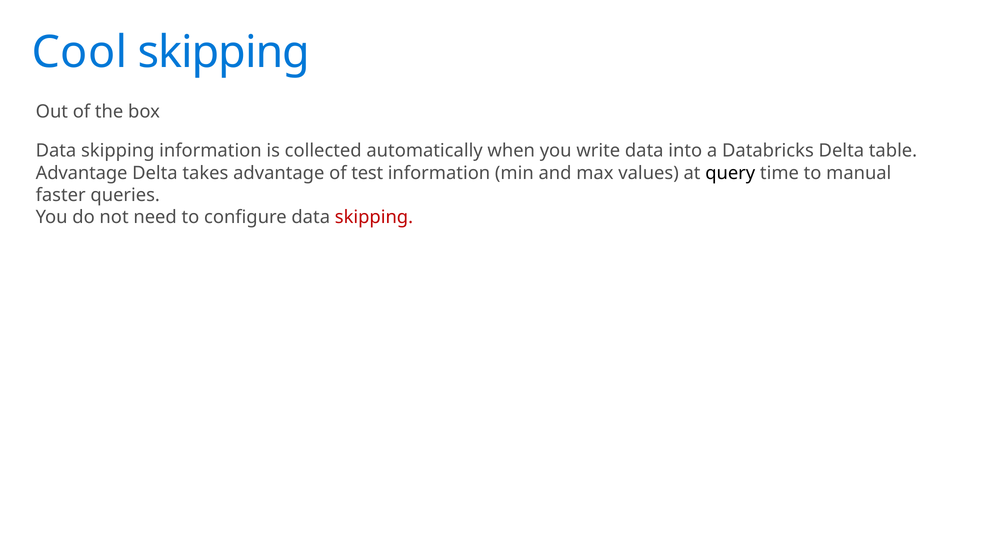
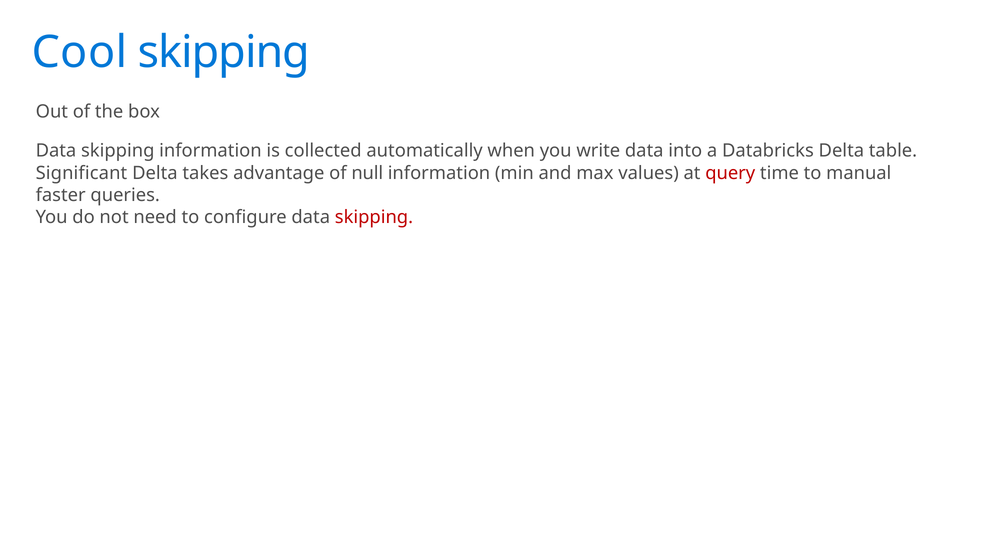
Advantage: Advantage -> Significant (81, 173)
test: test -> null (367, 173)
query colour: black -> red (730, 173)
